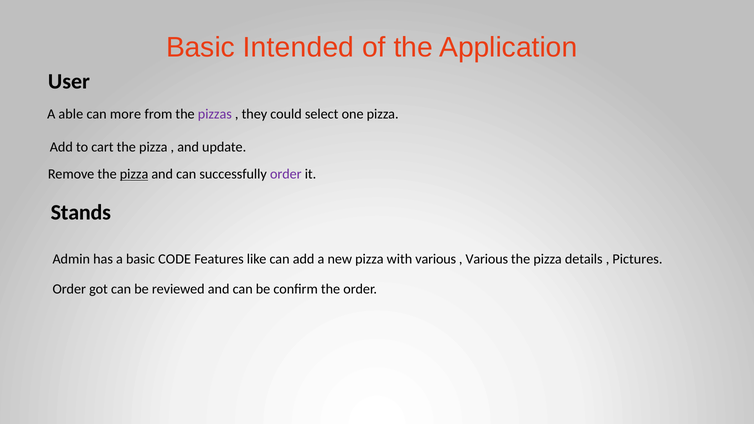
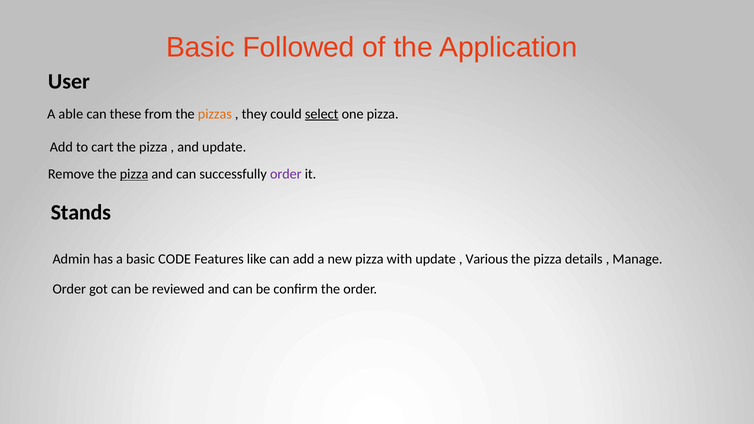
Intended: Intended -> Followed (299, 48)
more: more -> these (126, 114)
pizzas colour: purple -> orange (215, 114)
select underline: none -> present (322, 114)
with various: various -> update (436, 259)
Pictures: Pictures -> Manage (638, 259)
